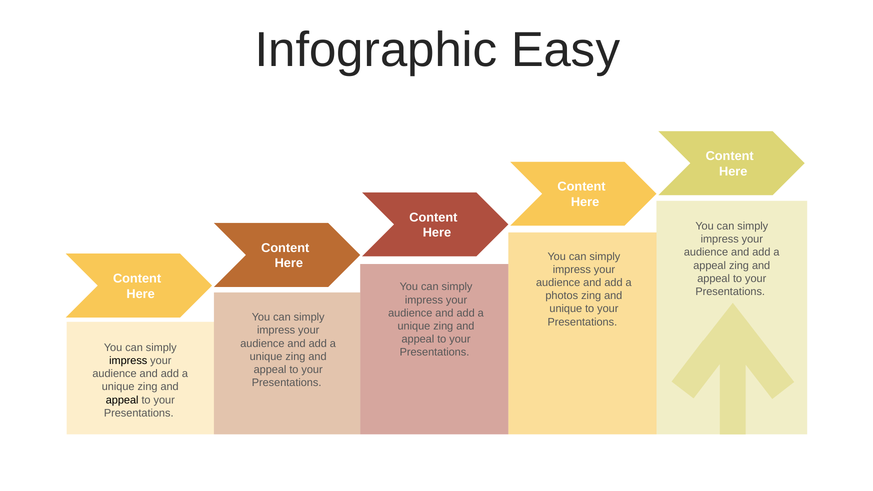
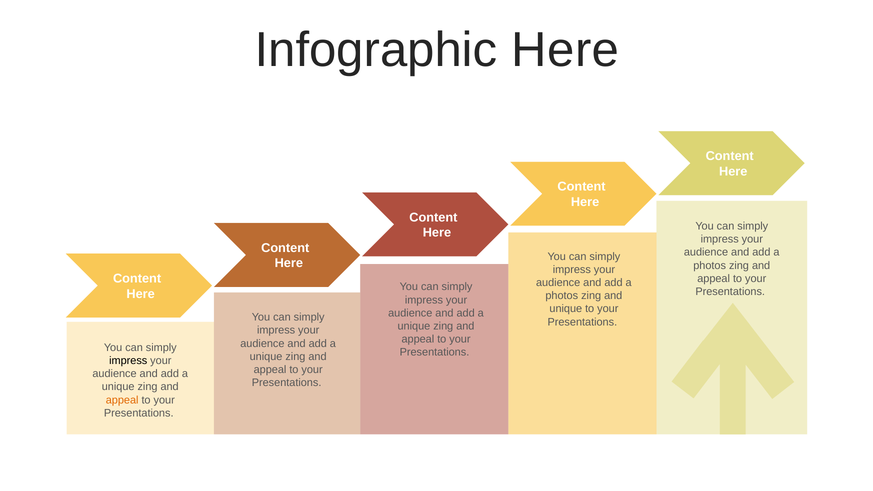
Infographic Easy: Easy -> Here (565, 50)
appeal: appeal -> photos (710, 265)
appeal colour: black -> orange (122, 400)
